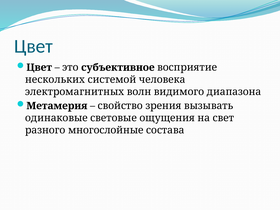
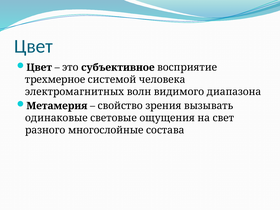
нескольких: нескольких -> трехмерное (55, 80)
